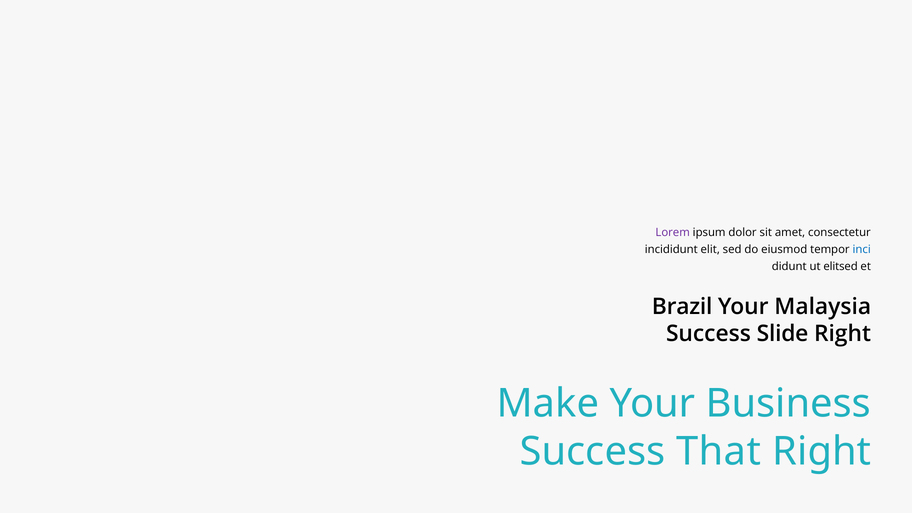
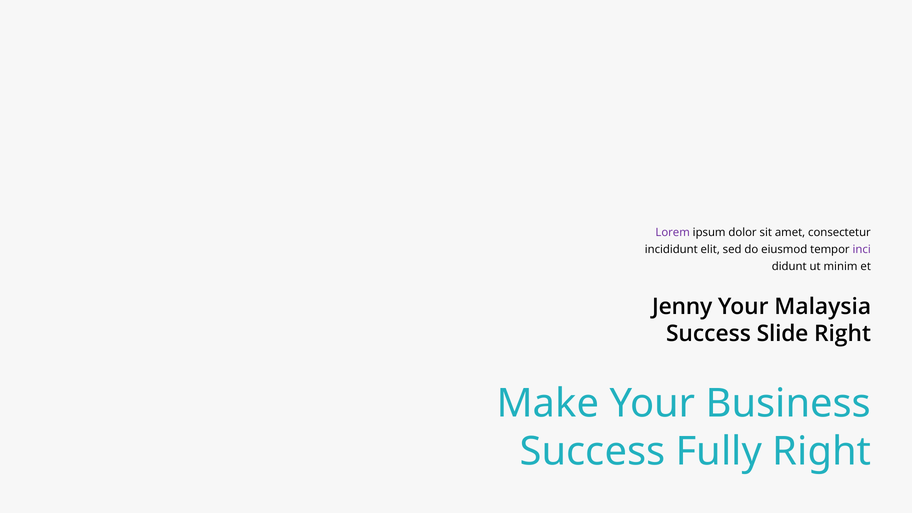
inci colour: blue -> purple (862, 249)
elitsed: elitsed -> minim (841, 267)
Brazil: Brazil -> Jenny (682, 306)
That: That -> Fully (719, 452)
